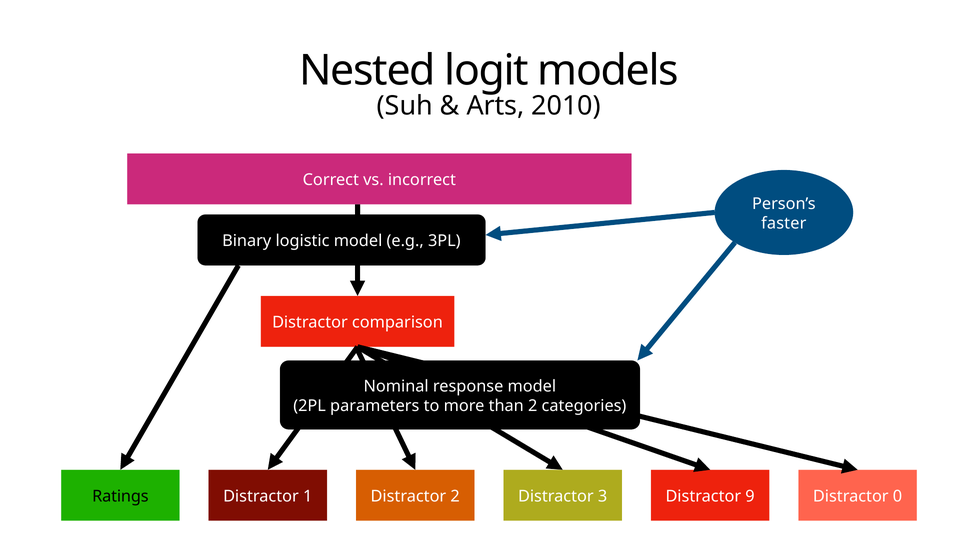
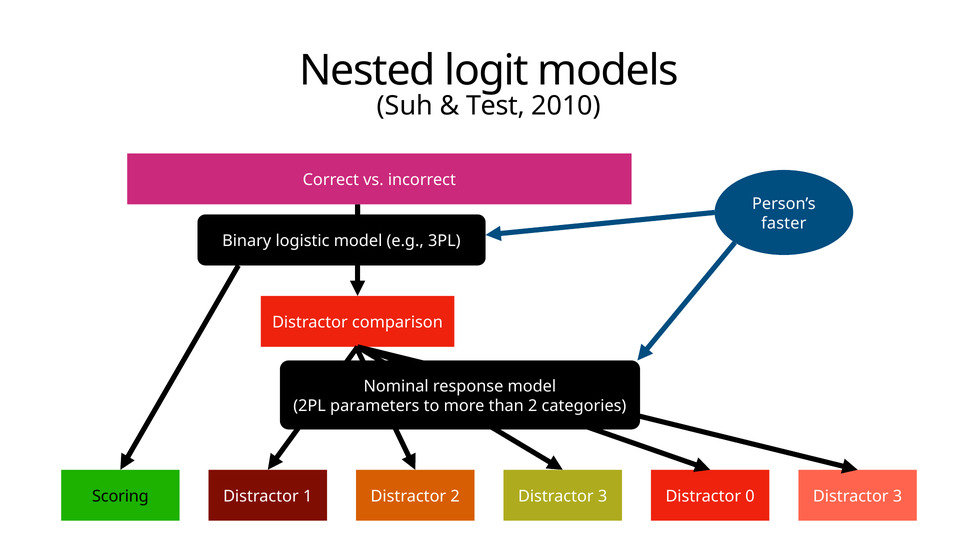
Arts: Arts -> Test (496, 106)
Ratings: Ratings -> Scoring (120, 496)
9: 9 -> 0 (750, 496)
0: 0 -> 3 (898, 496)
